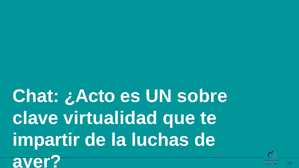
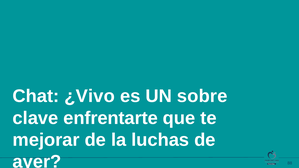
¿Acto: ¿Acto -> ¿Vivo (90, 96)
virtualidad: virtualidad -> enfrentarte (111, 118)
impartir: impartir -> mejorar (46, 140)
